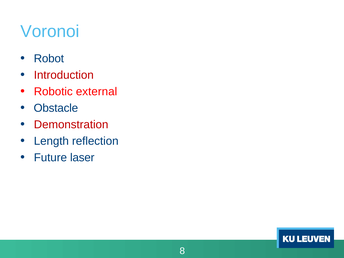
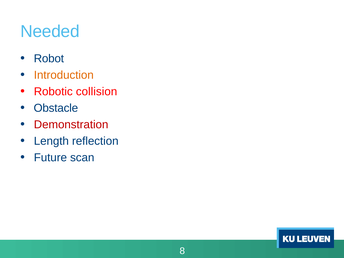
Voronoi: Voronoi -> Needed (50, 32)
Introduction colour: red -> orange (64, 75)
external: external -> collision (97, 92)
laser: laser -> scan (82, 158)
